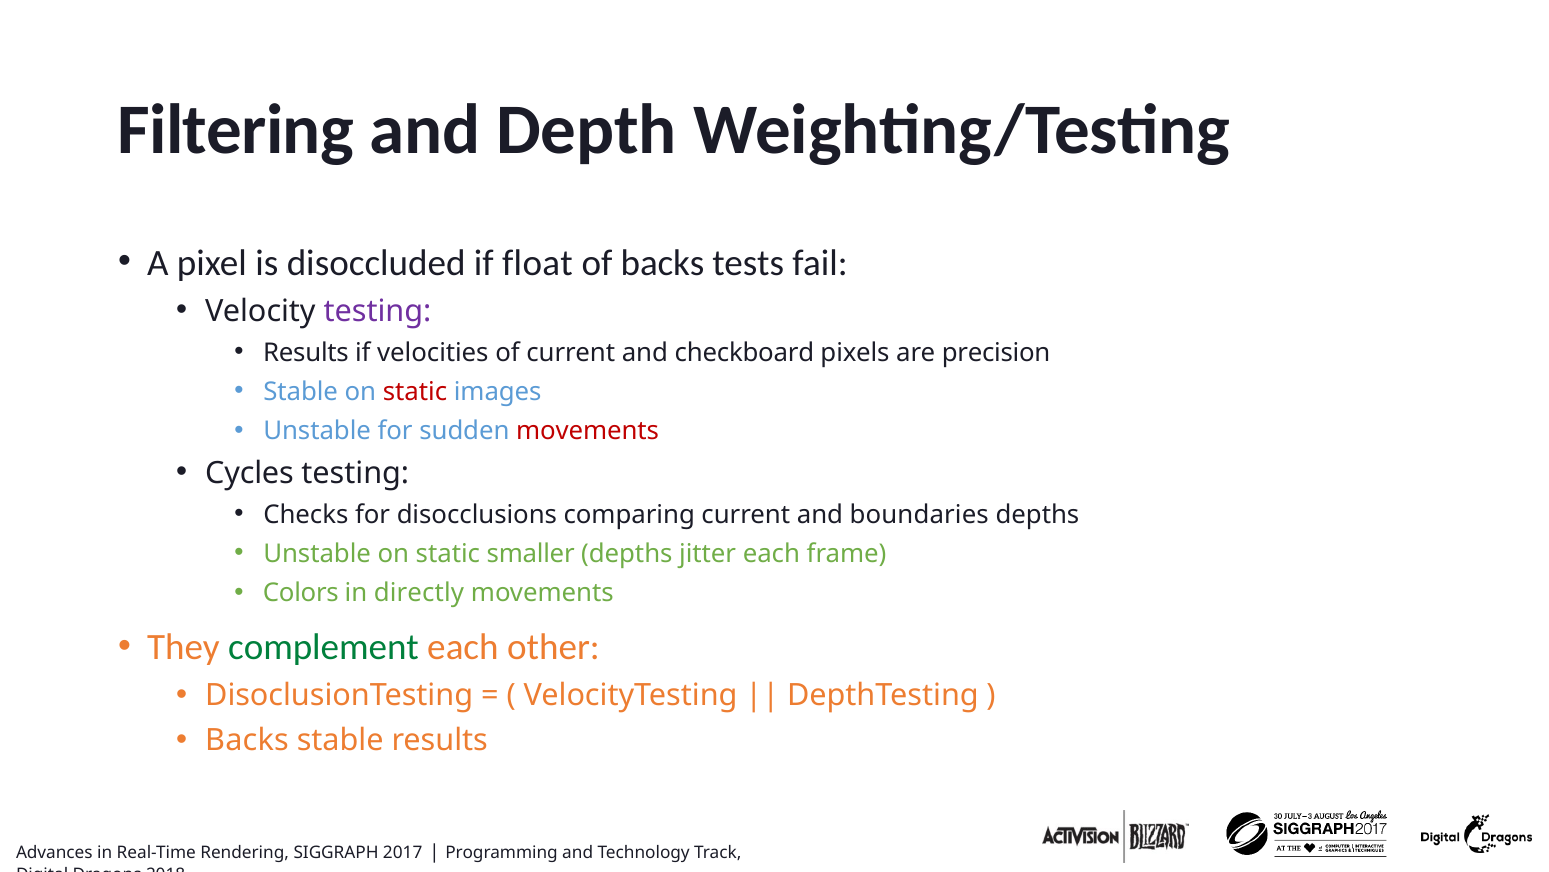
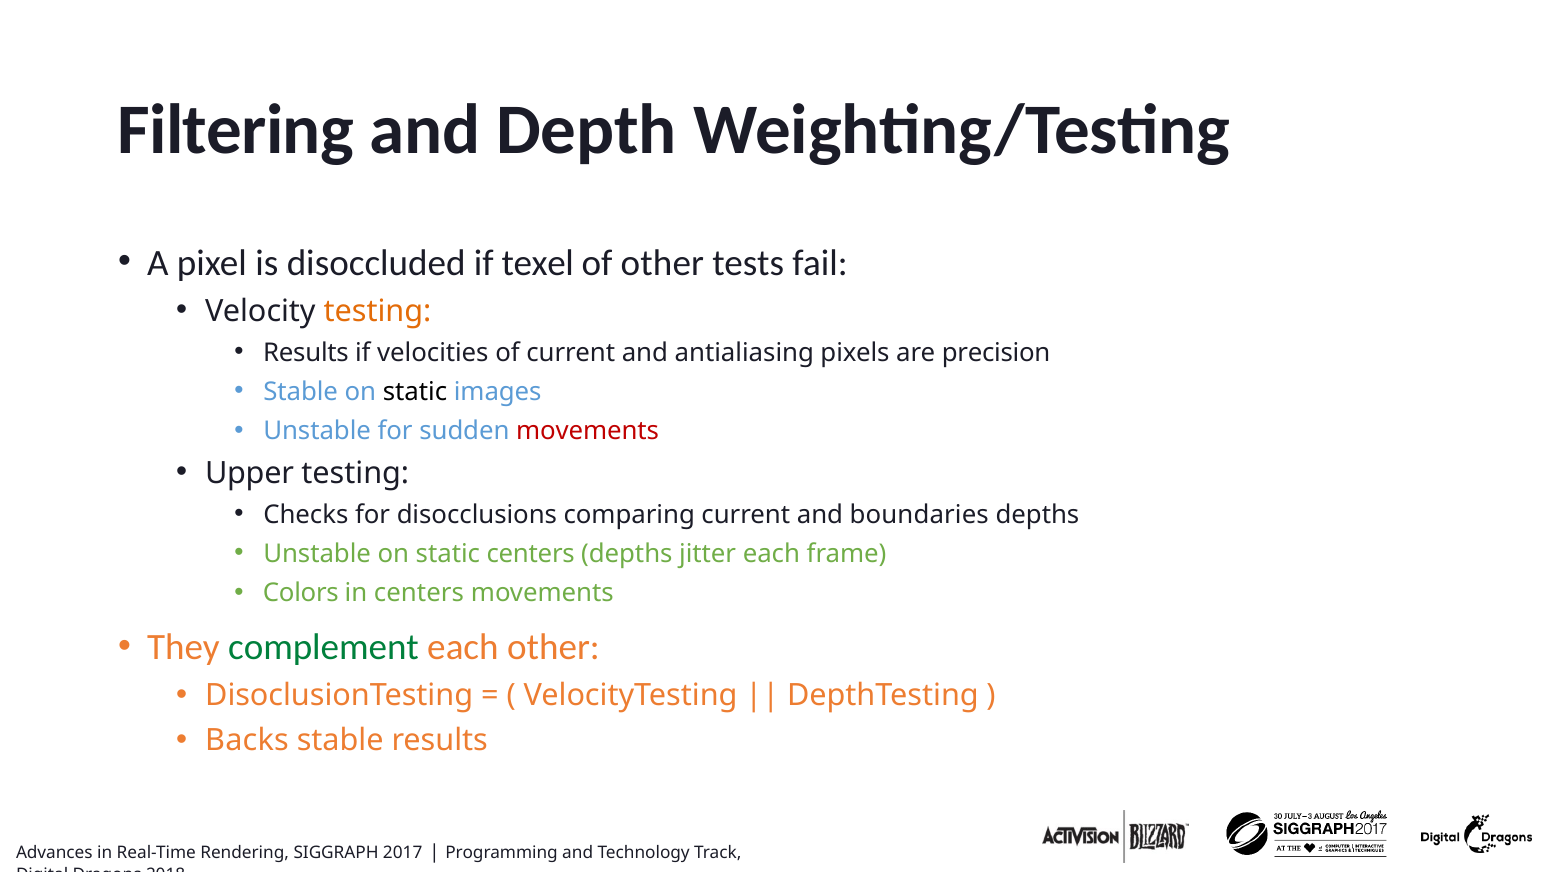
float: float -> texel (538, 263)
of backs: backs -> other (662, 263)
testing colour: purple -> orange (377, 311)
checkboard: checkboard -> antialiasing (744, 352)
static colour: red -> black (415, 391)
Cycles: Cycles -> Upper (250, 473)
static smaller: smaller -> centers (531, 553)
in directly: directly -> centers (419, 592)
